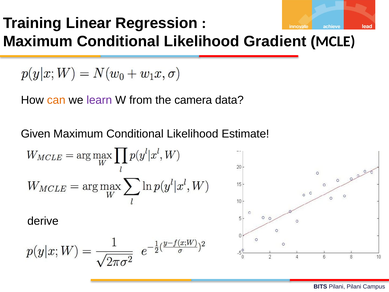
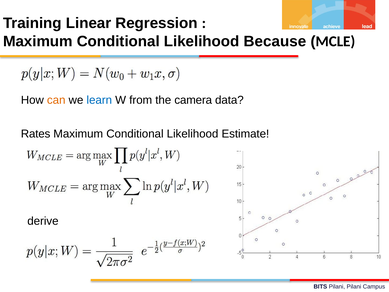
Gradient: Gradient -> Because (275, 41)
learn colour: purple -> blue (99, 100)
Given: Given -> Rates (36, 134)
